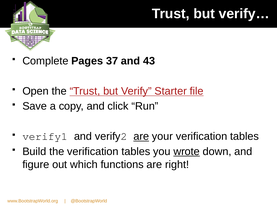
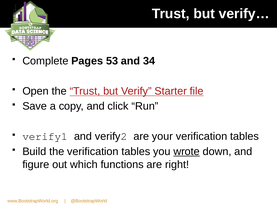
37: 37 -> 53 (112, 61)
43: 43 -> 34 (149, 61)
are underline: present -> none (141, 136)
